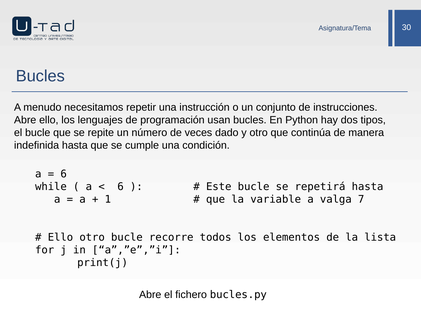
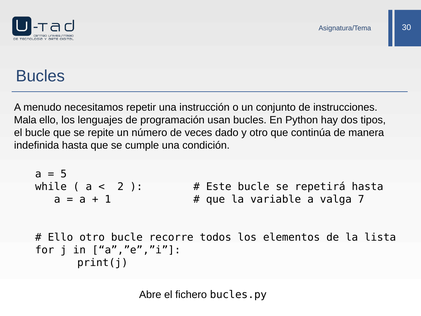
Abre: Abre -> Mala (25, 120)
6: 6 -> 5 (64, 174)
6: 6 -> 2 (121, 187)
